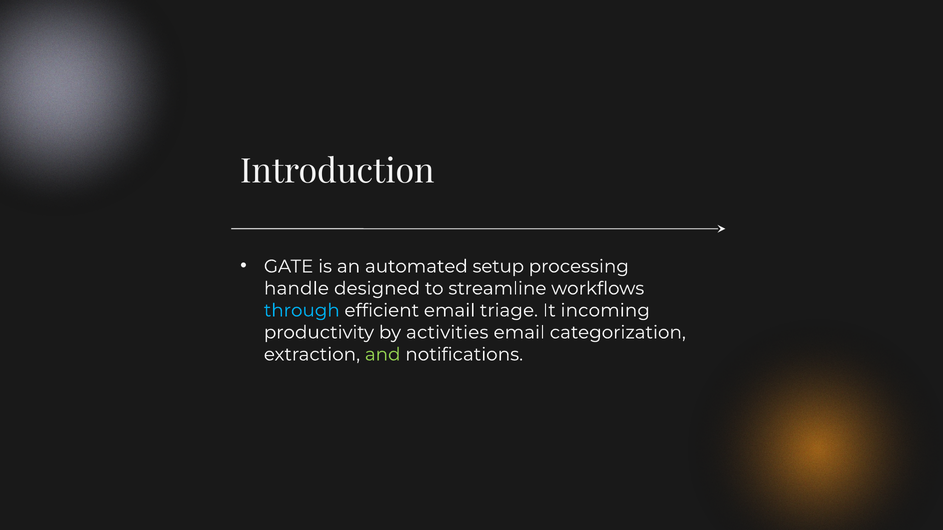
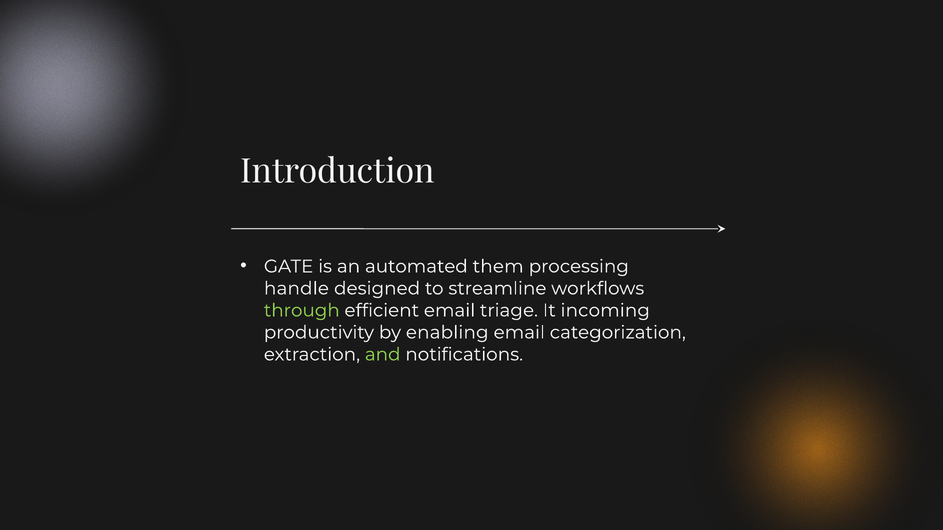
setup: setup -> them (498, 267)
through colour: light blue -> light green (302, 311)
activities: activities -> enabling (447, 333)
